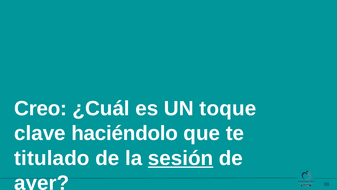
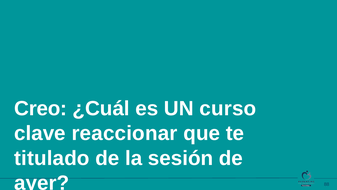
toque: toque -> curso (228, 108)
haciéndolo: haciéndolo -> reaccionar (124, 133)
sesión underline: present -> none (181, 158)
